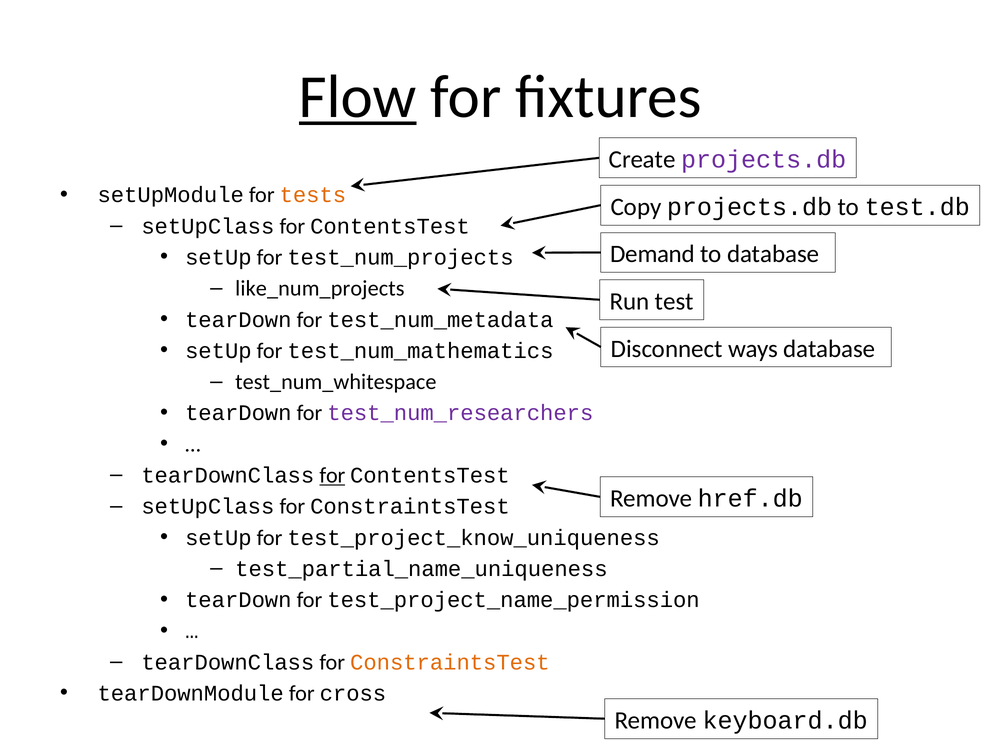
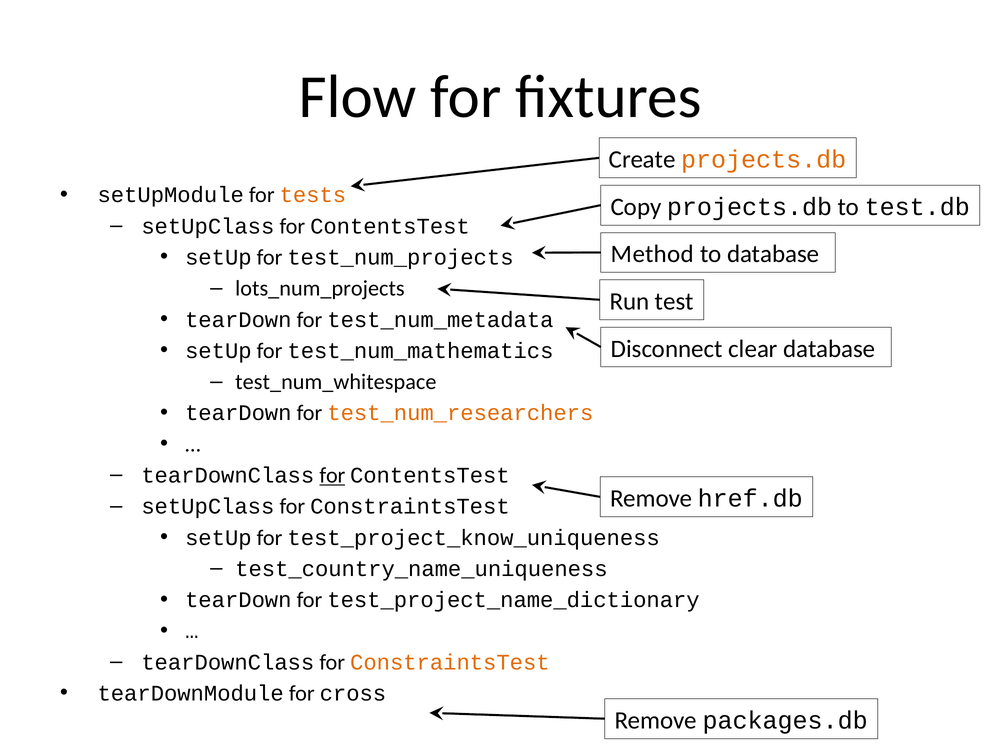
Flow underline: present -> none (358, 97)
projects.db colour: purple -> orange (764, 160)
Demand: Demand -> Method (652, 254)
like_num_projects: like_num_projects -> lots_num_projects (320, 288)
ways: ways -> clear (753, 349)
test_num_researchers colour: purple -> orange (460, 413)
test_partial_name_uniqueness: test_partial_name_uniqueness -> test_country_name_uniqueness (421, 569)
test_project_name_permission: test_project_name_permission -> test_project_name_dictionary (514, 600)
keyboard.db: keyboard.db -> packages.db (785, 720)
